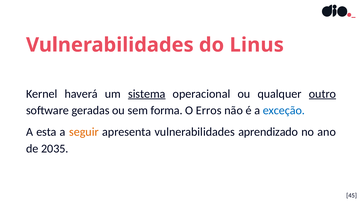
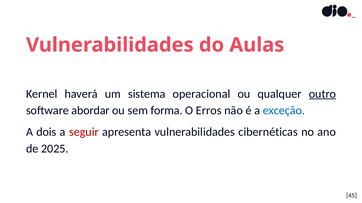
Linus: Linus -> Aulas (257, 45)
sistema underline: present -> none (147, 94)
geradas: geradas -> abordar (91, 111)
esta: esta -> dois (46, 132)
seguir colour: orange -> red (84, 132)
aprendizado: aprendizado -> cibernéticas (268, 132)
2035: 2035 -> 2025 (55, 149)
